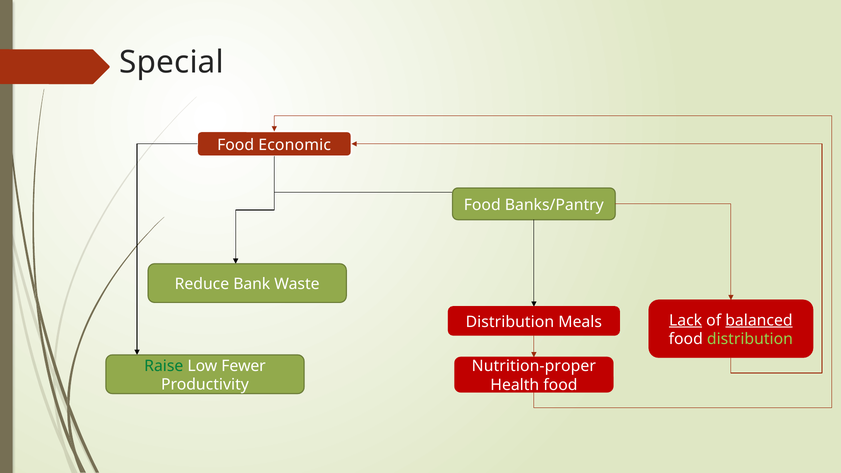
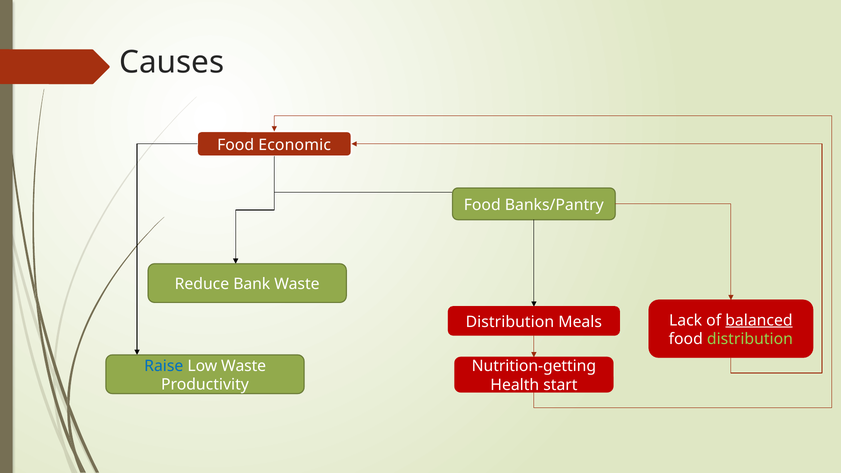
Special: Special -> Causes (172, 62)
Lack underline: present -> none (686, 320)
Raise colour: green -> blue (164, 366)
Low Fewer: Fewer -> Waste (244, 366)
Nutrition-proper: Nutrition-proper -> Nutrition-getting (534, 366)
Health food: food -> start (560, 385)
